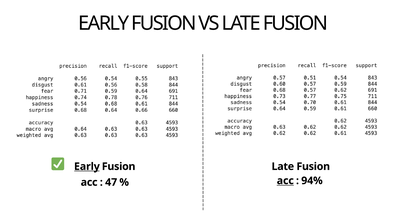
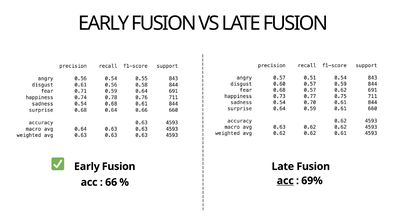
Early underline: present -> none (87, 166)
47: 47 -> 66 (111, 182)
94%: 94% -> 69% (312, 181)
